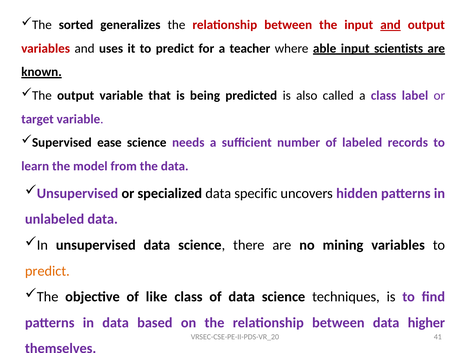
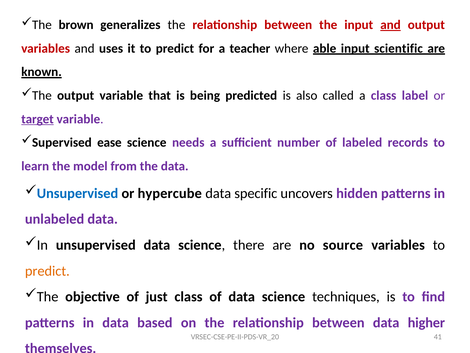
sorted: sorted -> brown (76, 25)
scientists: scientists -> scientific (398, 48)
target underline: none -> present (38, 119)
Unsupervised colour: purple -> blue (77, 193)
specialized: specialized -> hypercube (170, 193)
mining: mining -> source (343, 245)
like: like -> just (157, 296)
